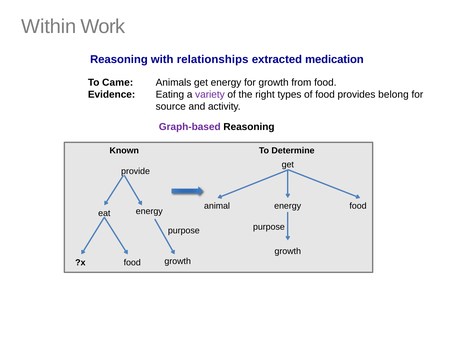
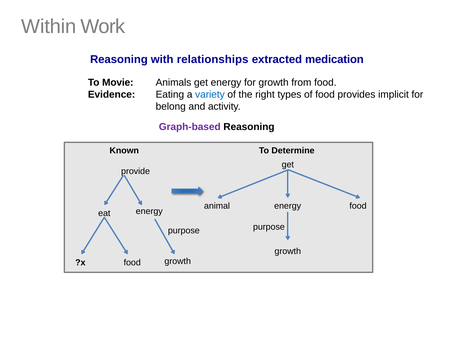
Came: Came -> Movie (118, 83)
variety colour: purple -> blue (210, 95)
belong: belong -> implicit (393, 95)
source: source -> belong (171, 107)
